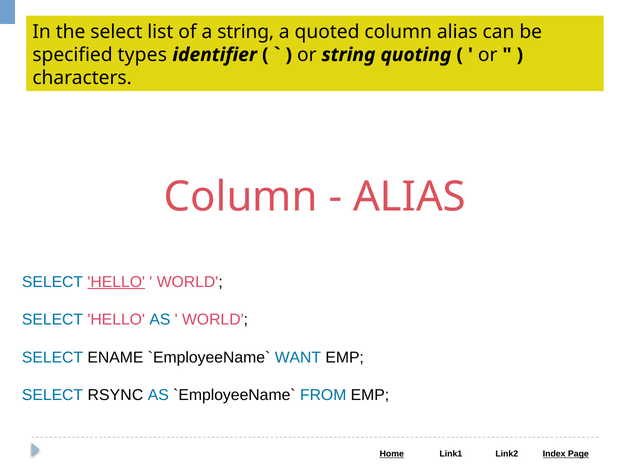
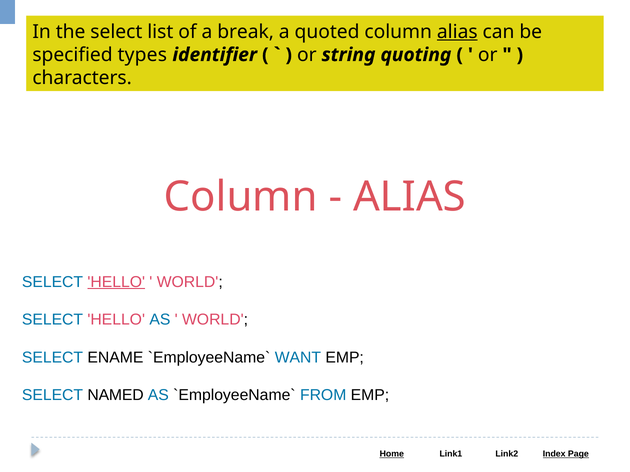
a string: string -> break (246, 32)
alias underline: none -> present (457, 32)
RSYNC: RSYNC -> NAMED (116, 396)
